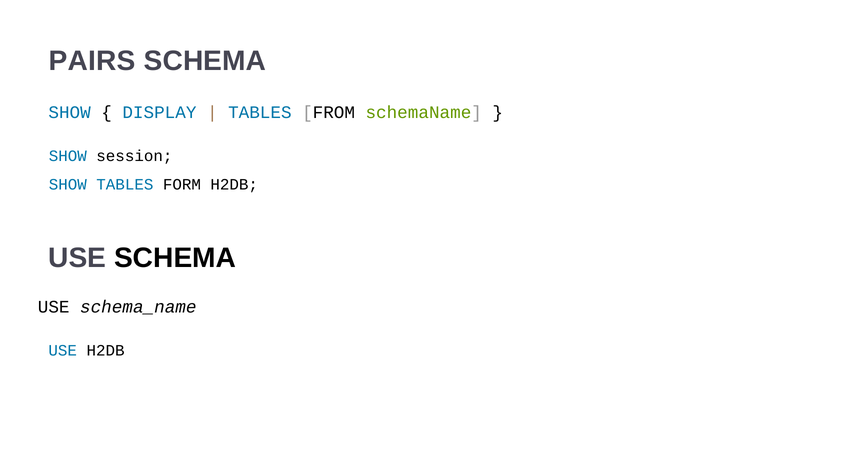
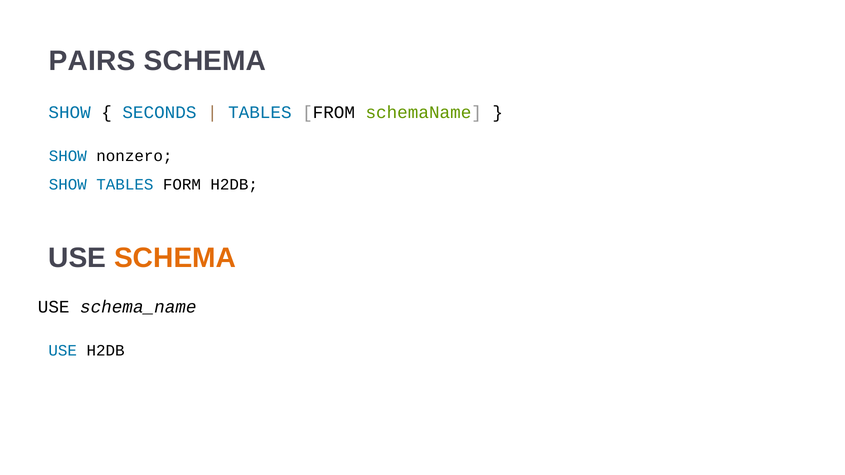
DISPLAY: DISPLAY -> SECONDS (159, 113)
session: session -> nonzero (134, 156)
SCHEMA colour: black -> orange (175, 258)
